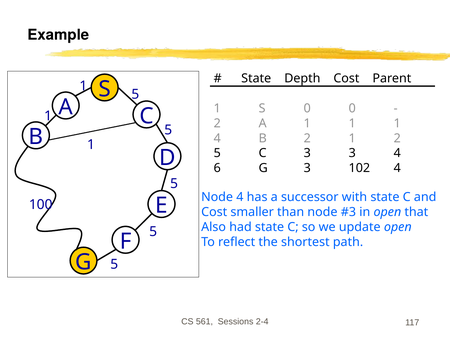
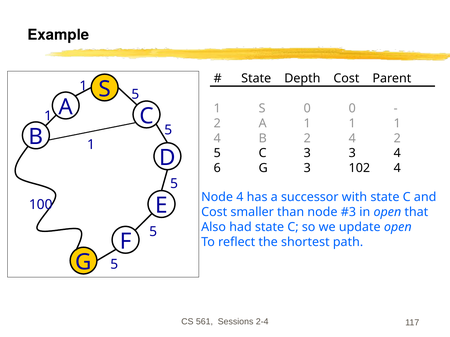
2 1: 1 -> 4 (352, 138)
